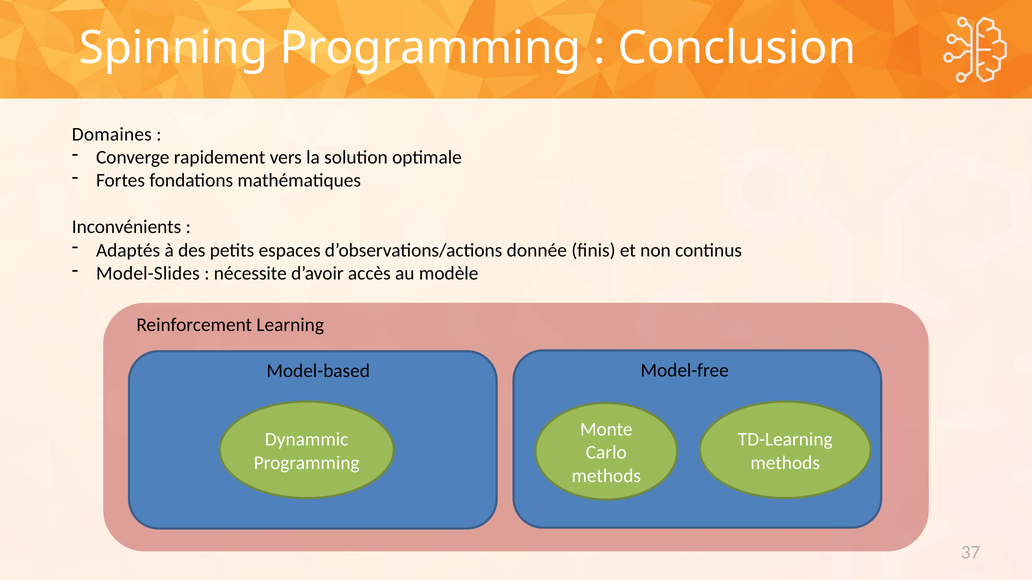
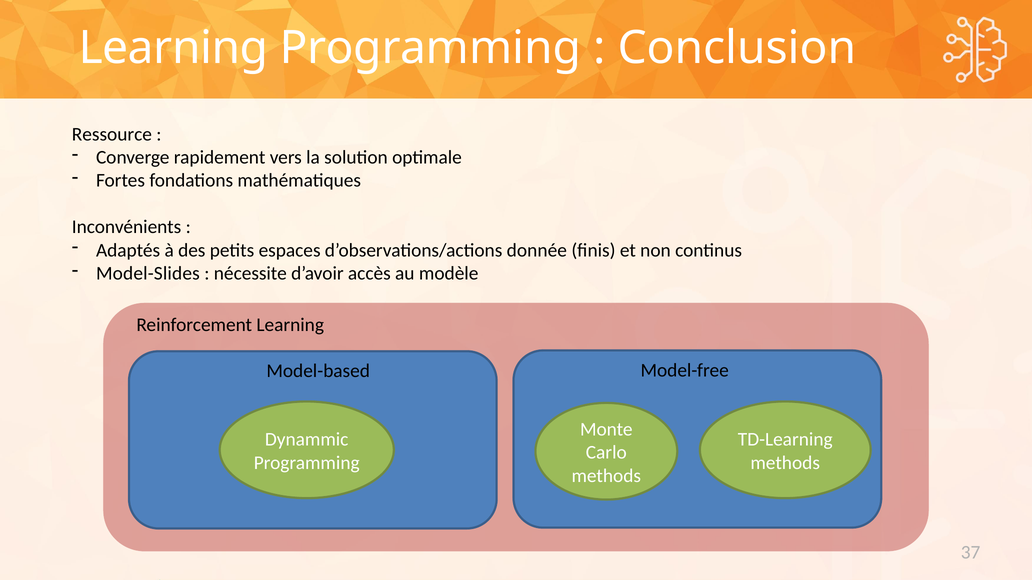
Spinning: Spinning -> Learning (173, 48)
Domaines: Domaines -> Ressource (112, 134)
